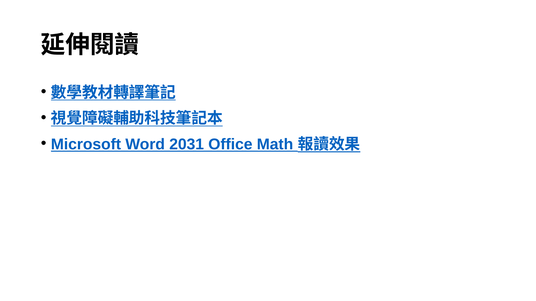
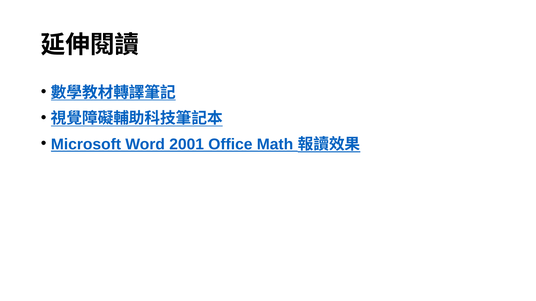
2031: 2031 -> 2001 (187, 145)
